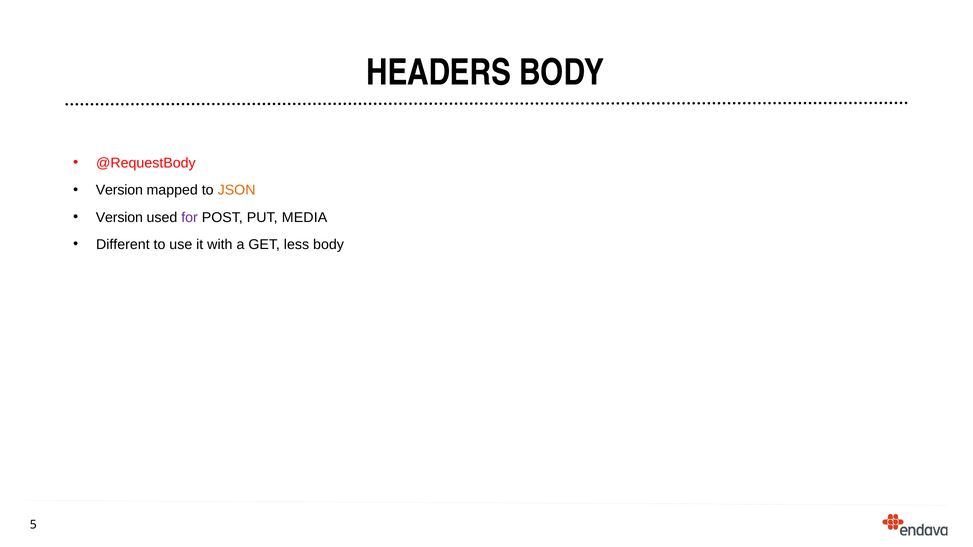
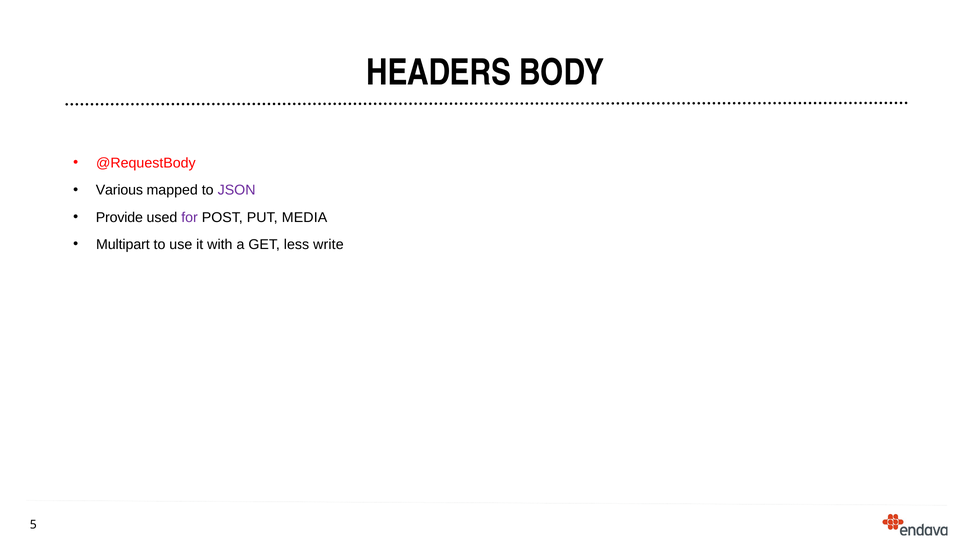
Version: Version -> Various (119, 190)
JSON colour: orange -> purple (237, 190)
Version: Version -> Provide (119, 217)
Different: Different -> Multipart (123, 245)
less body: body -> write (328, 245)
